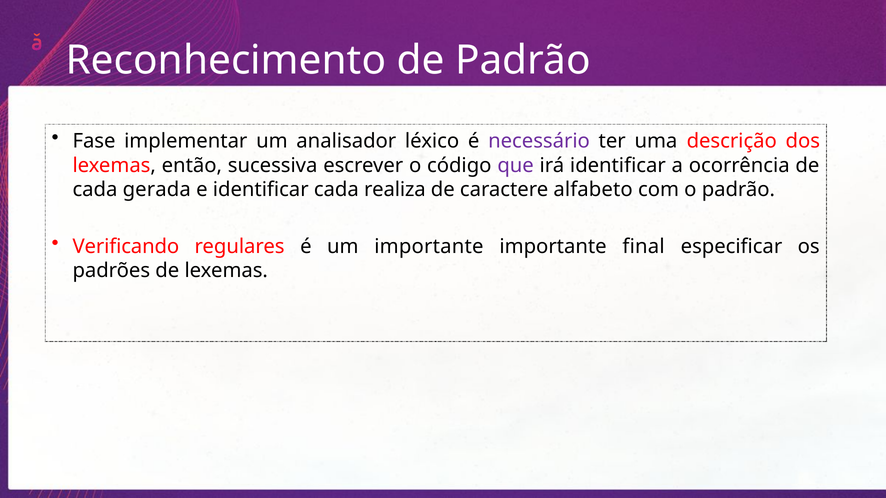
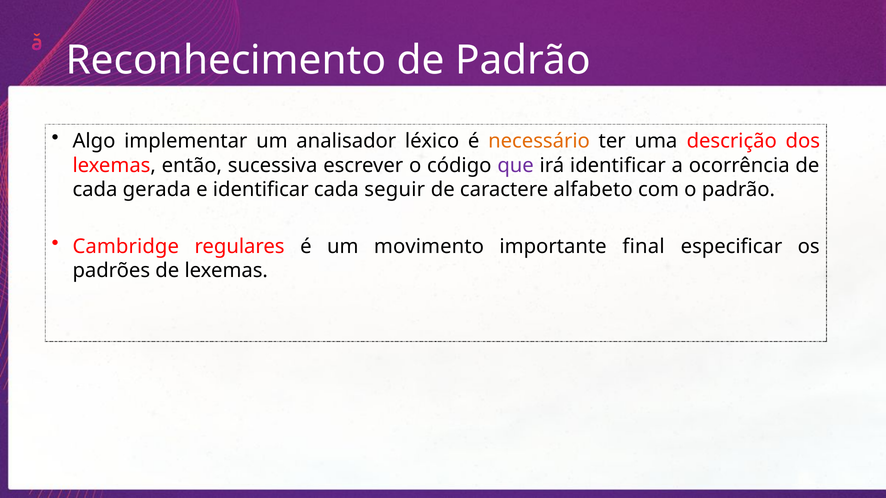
Fase: Fase -> Algo (94, 141)
necessário colour: purple -> orange (539, 141)
realiza: realiza -> seguir (395, 190)
Verificando: Verificando -> Cambridge (126, 247)
um importante: importante -> movimento (429, 247)
